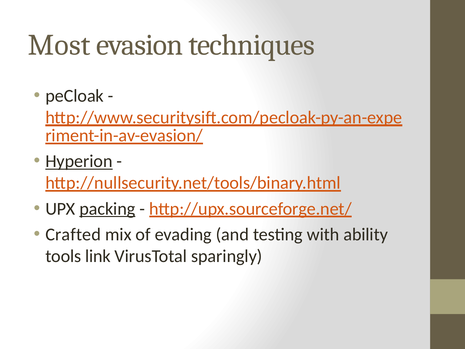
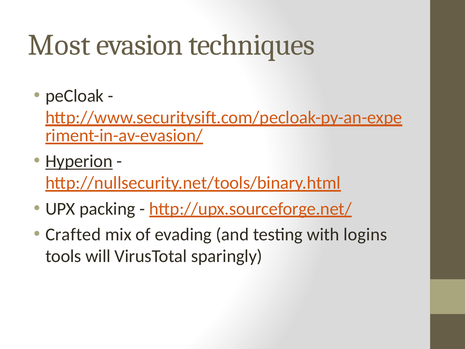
packing underline: present -> none (107, 209)
ability: ability -> logins (366, 234)
link: link -> will (98, 256)
